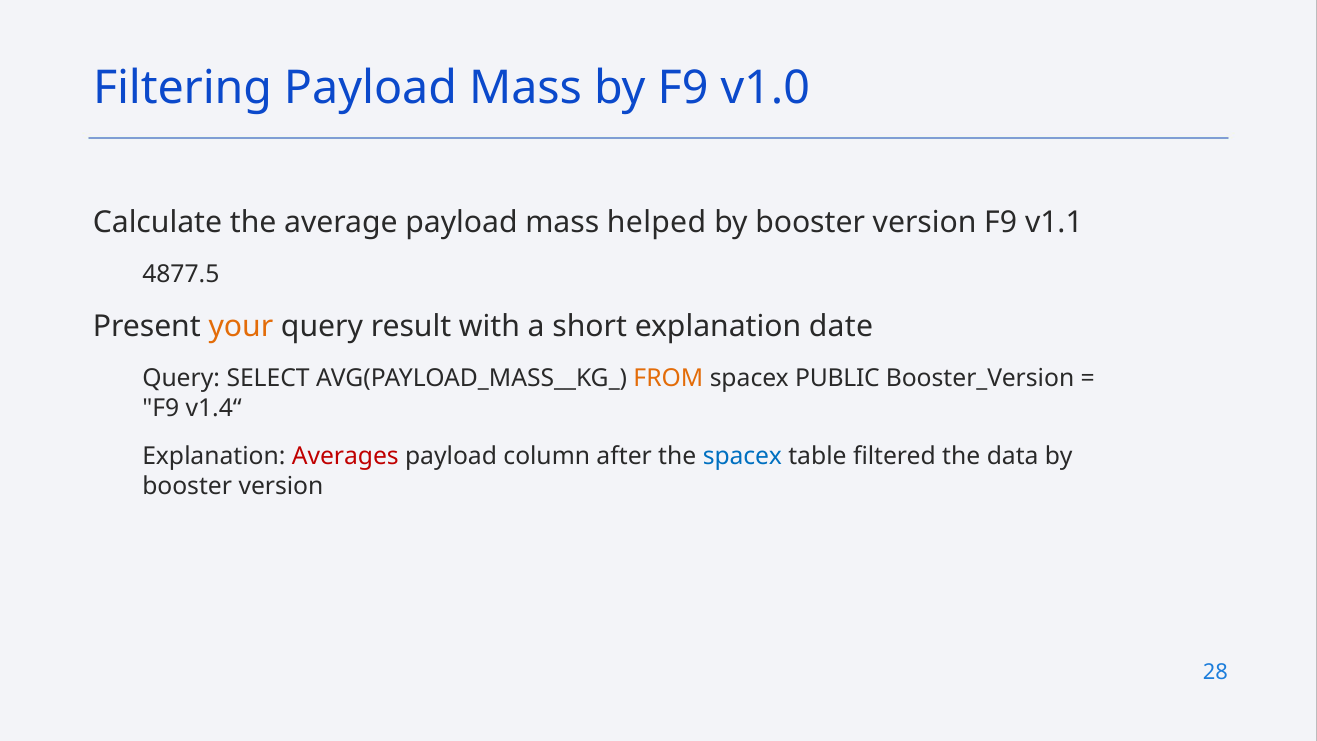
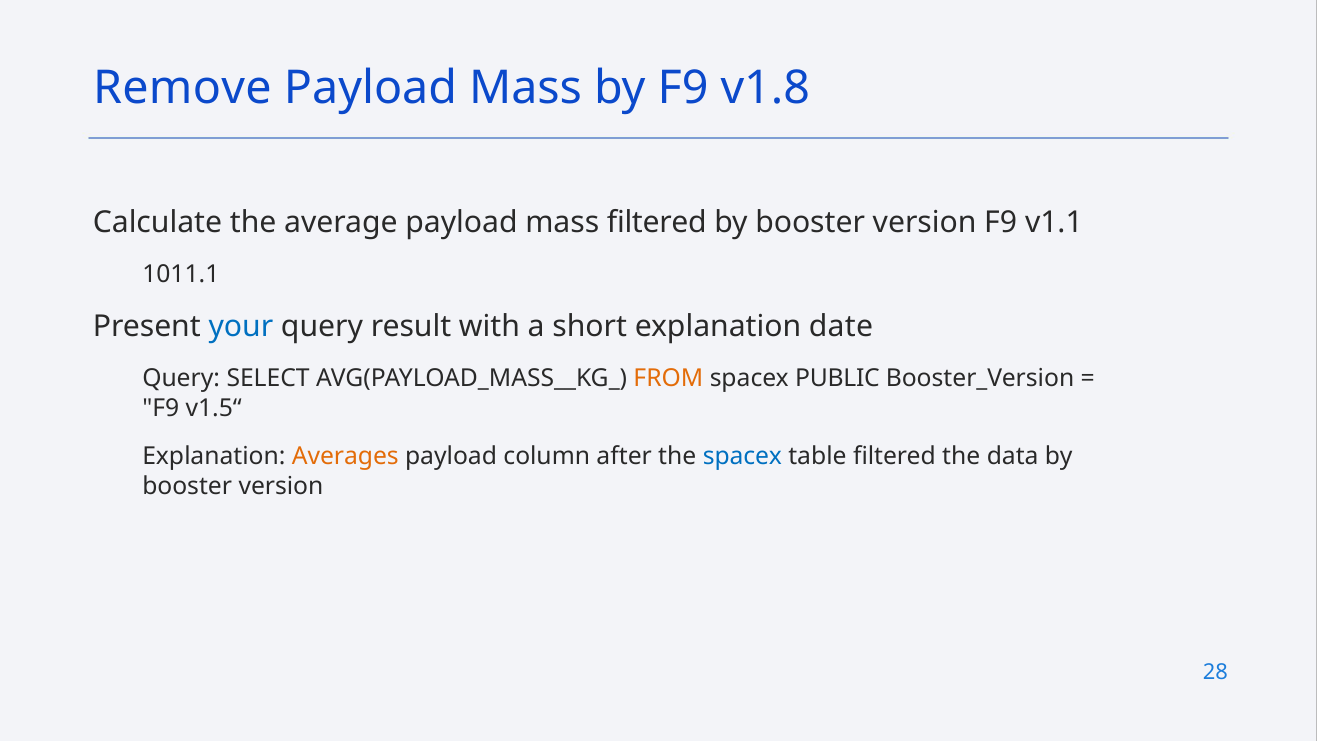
Filtering: Filtering -> Remove (182, 88)
v1.0: v1.0 -> v1.8 (765, 88)
mass helped: helped -> filtered (657, 222)
4877.5: 4877.5 -> 1011.1 (181, 274)
your colour: orange -> blue (241, 326)
v1.4“: v1.4“ -> v1.5“ (214, 408)
Averages colour: red -> orange (345, 457)
